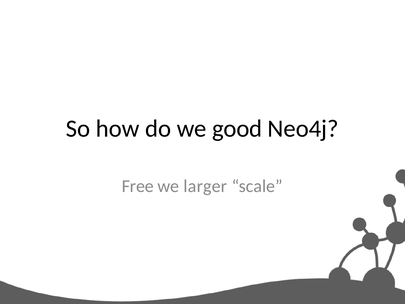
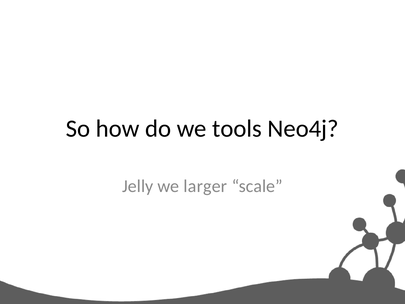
good: good -> tools (237, 129)
Free: Free -> Jelly (138, 186)
